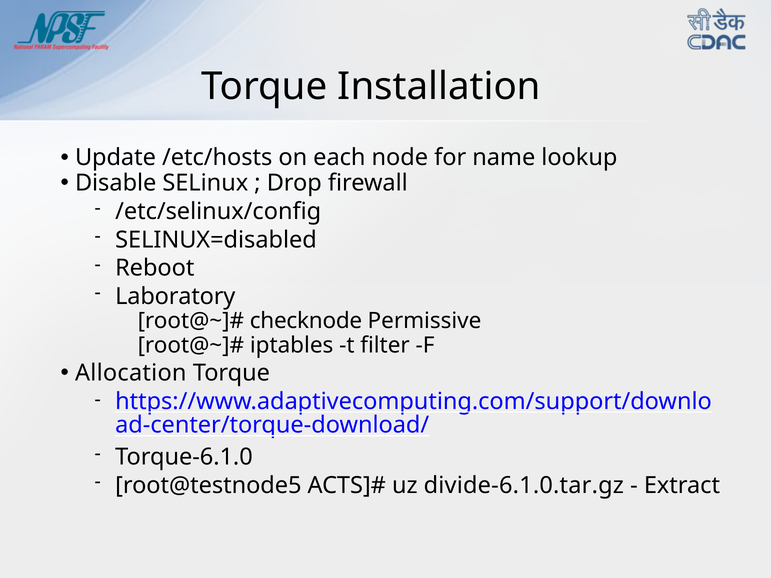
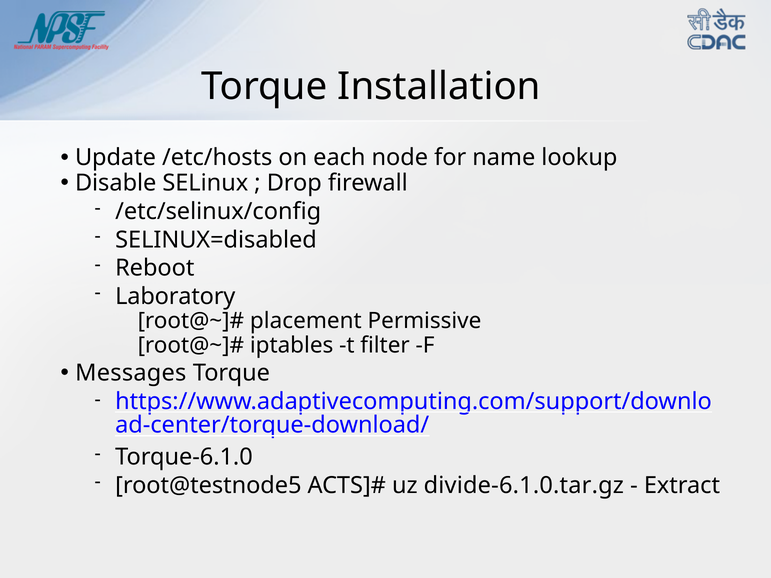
checknode: checknode -> placement (306, 321)
Allocation: Allocation -> Messages (131, 373)
